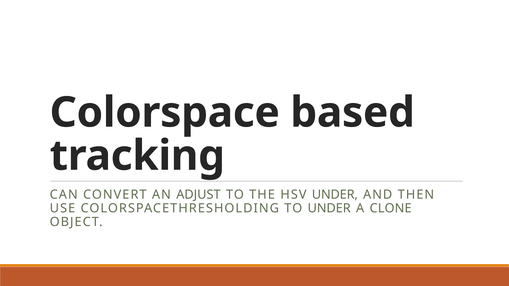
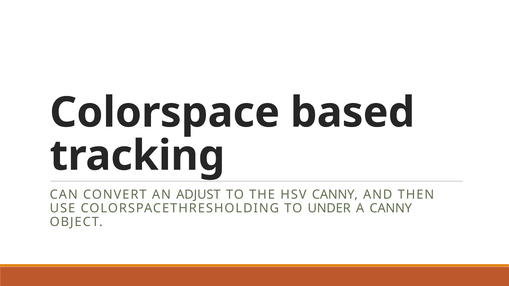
HSV UNDER: UNDER -> CANNY (335, 195)
A CLONE: CLONE -> CANNY (391, 208)
